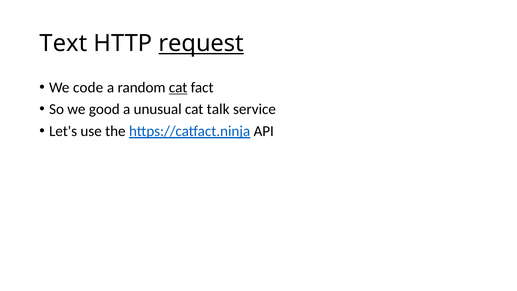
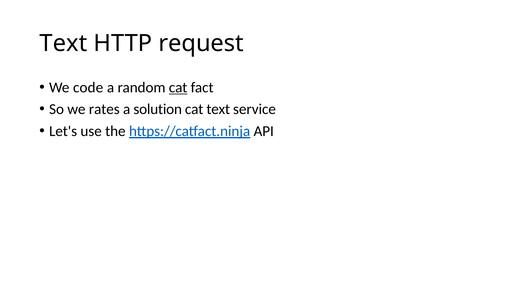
request underline: present -> none (201, 43)
good: good -> rates (104, 109)
unusual: unusual -> solution (158, 109)
cat talk: talk -> text (218, 109)
